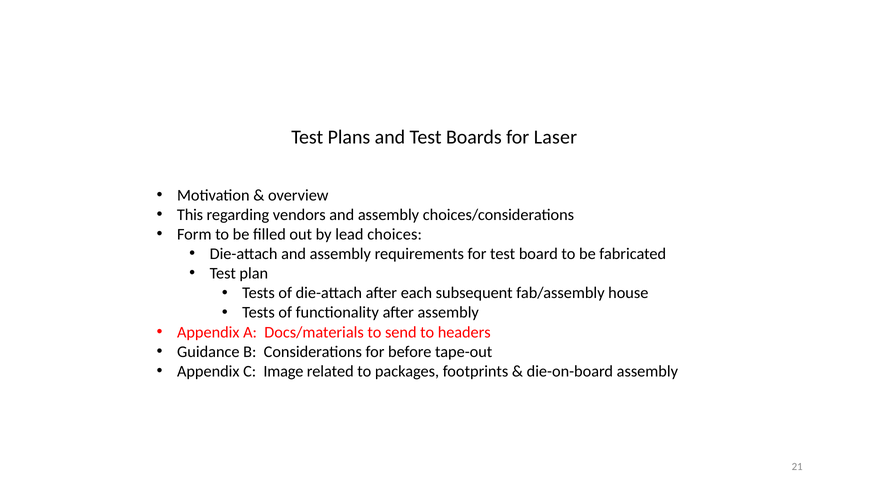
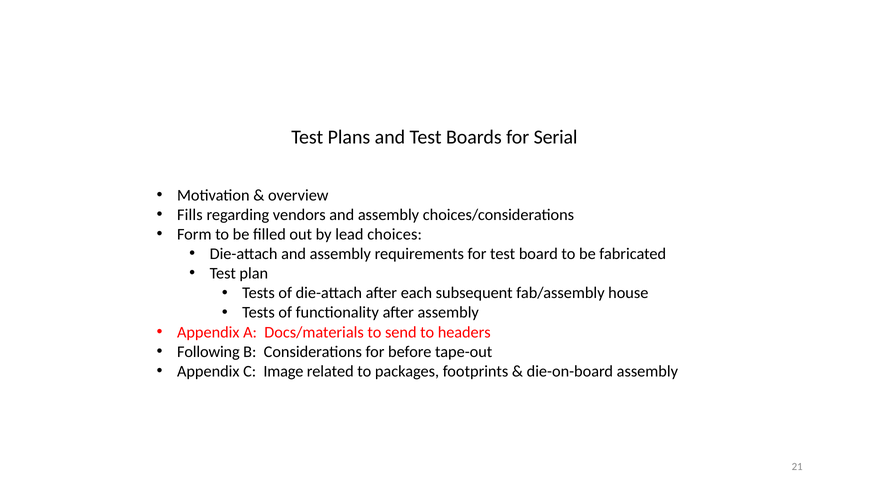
Laser: Laser -> Serial (556, 137)
This: This -> Fills (190, 215)
Guidance: Guidance -> Following (208, 352)
